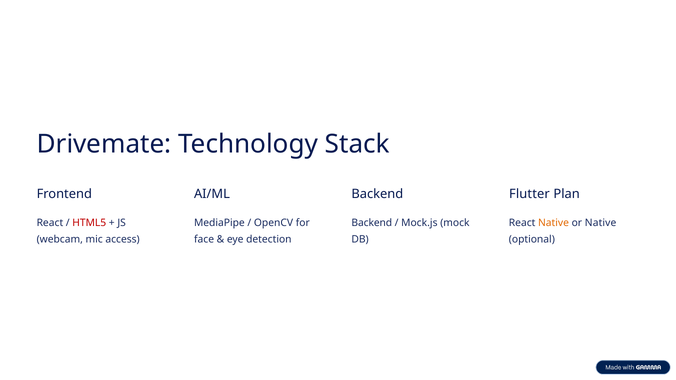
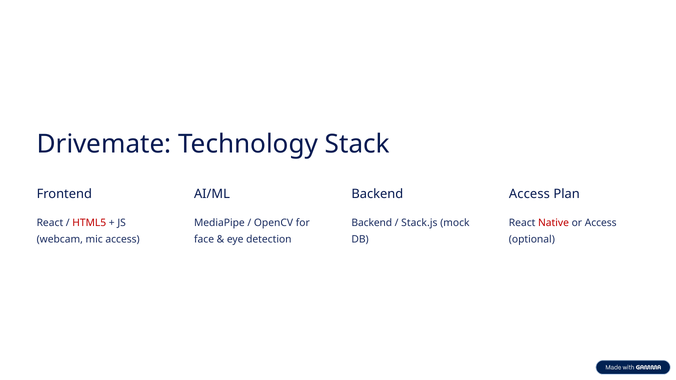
Flutter: Flutter -> Access (529, 194)
Mock.js: Mock.js -> Stack.js (419, 223)
Native colour: orange -> red (554, 223)
or Native: Native -> Access (601, 223)
